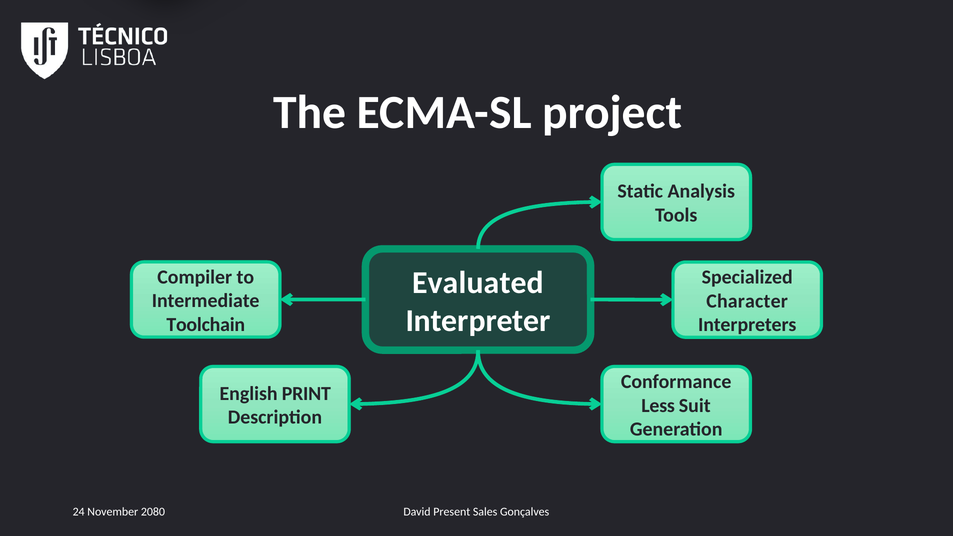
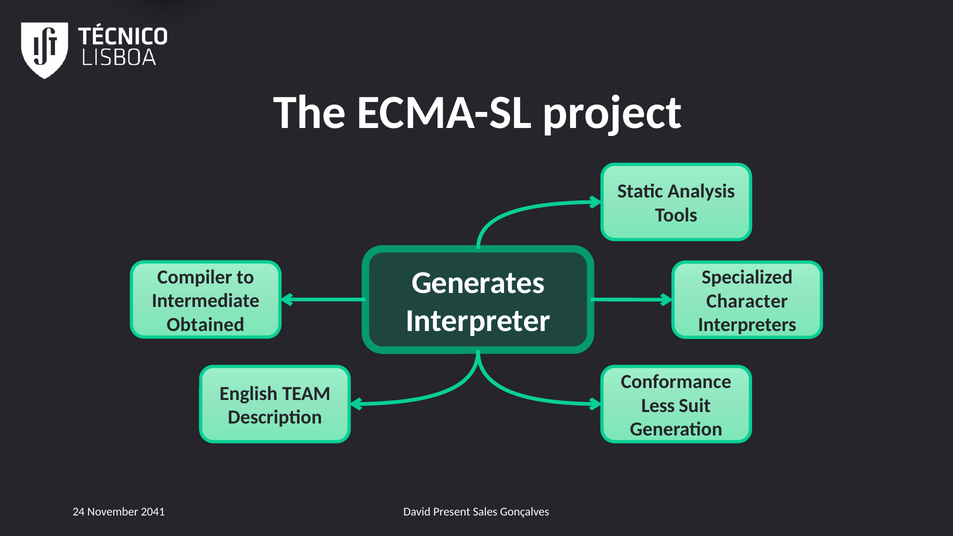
Evaluated: Evaluated -> Generates (478, 283)
Toolchain: Toolchain -> Obtained (206, 325)
PRINT: PRINT -> TEAM (306, 394)
2080: 2080 -> 2041 (153, 512)
